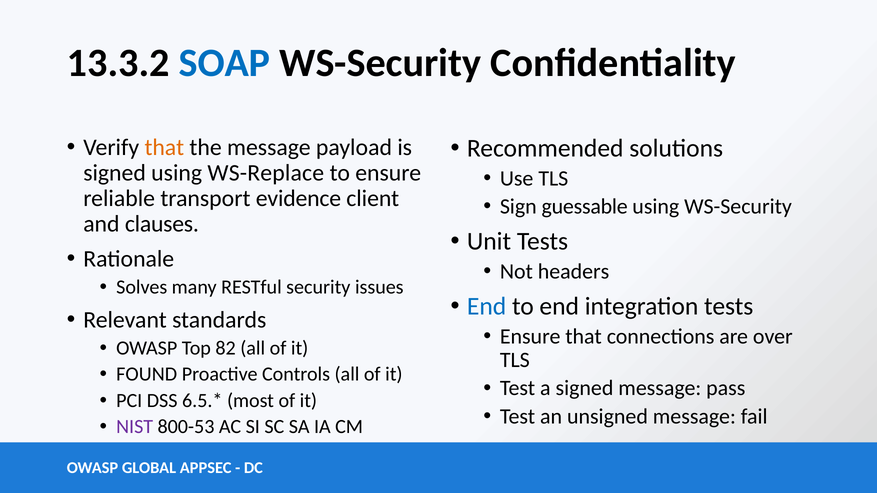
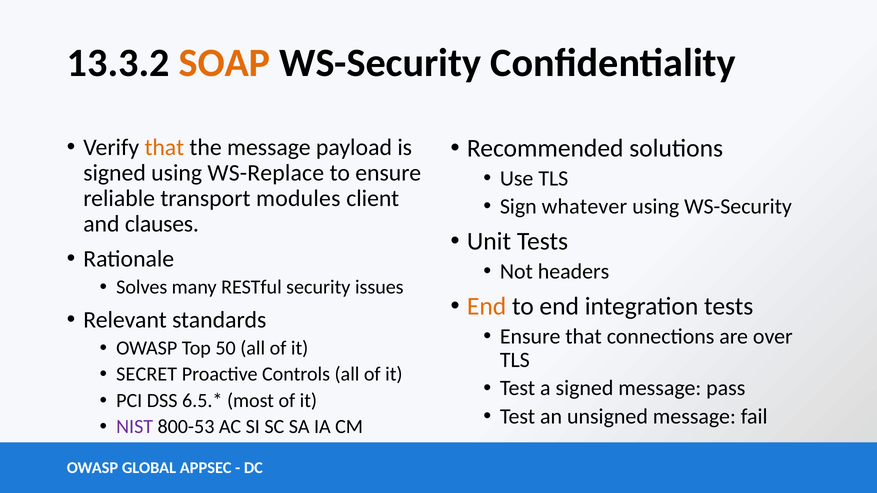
SOAP colour: blue -> orange (225, 63)
evidence: evidence -> modules (298, 199)
guessable: guessable -> whatever (584, 207)
End colour: blue -> orange (487, 306)
82: 82 -> 50 (226, 348)
FOUND: FOUND -> SECRET (147, 374)
